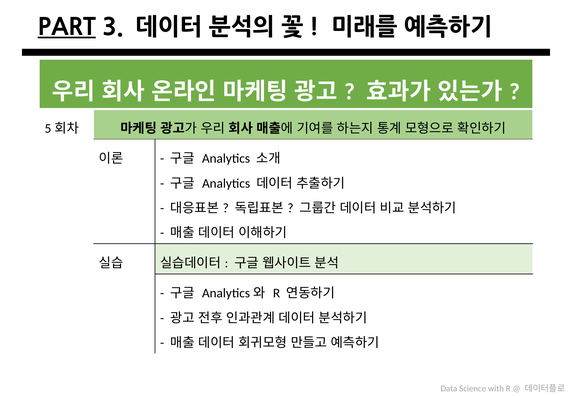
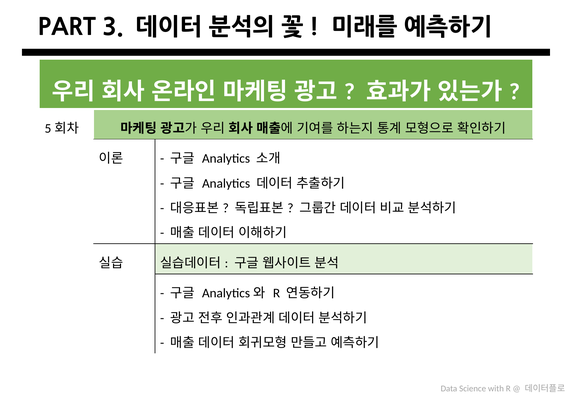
PART underline: present -> none (67, 27)
